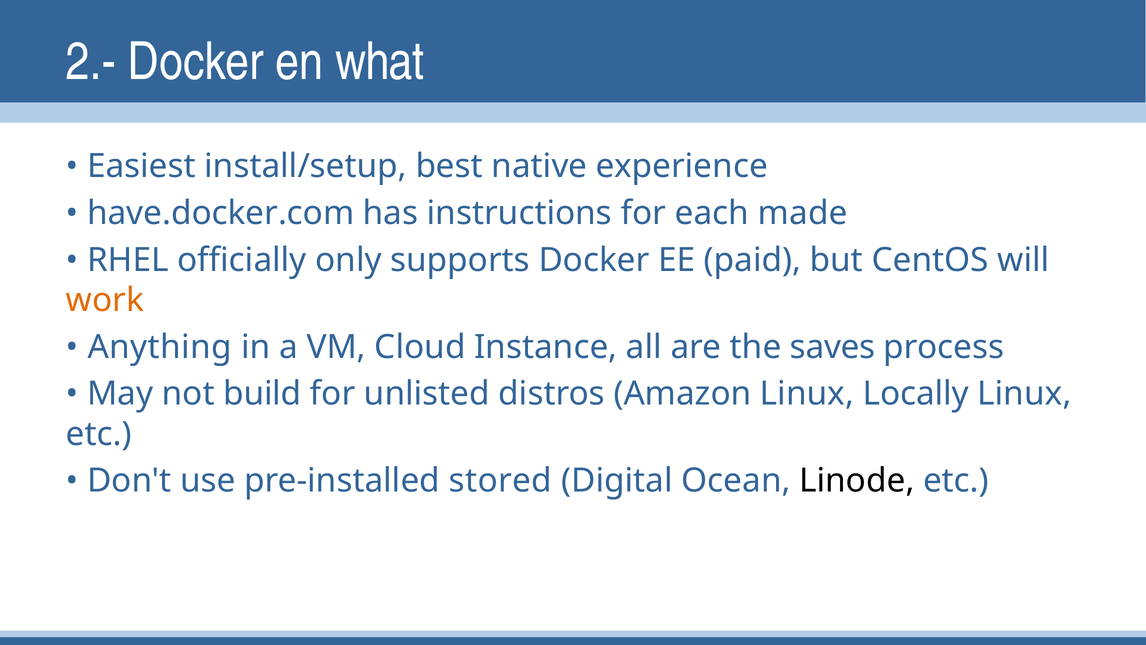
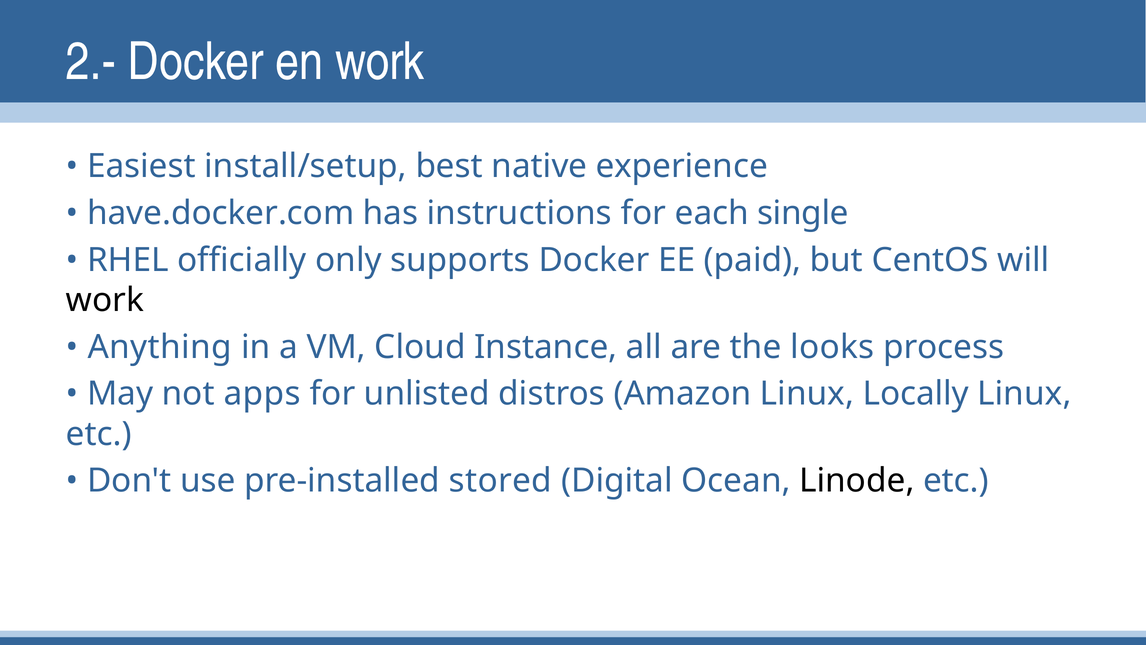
en what: what -> work (380, 62)
made: made -> single (803, 213)
work colour: orange -> black (105, 300)
saves: saves -> looks (832, 347)
build: build -> apps (262, 394)
